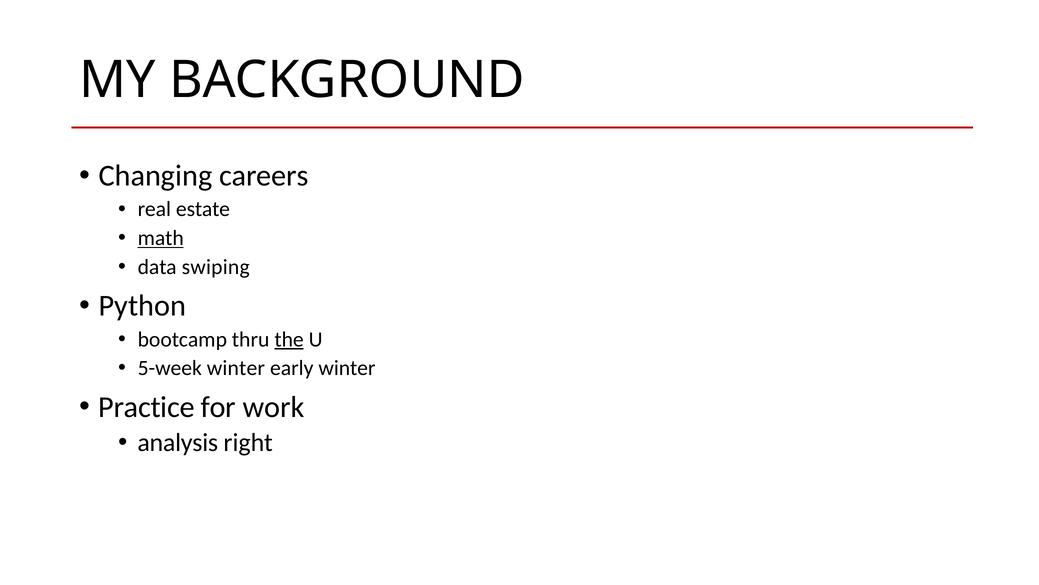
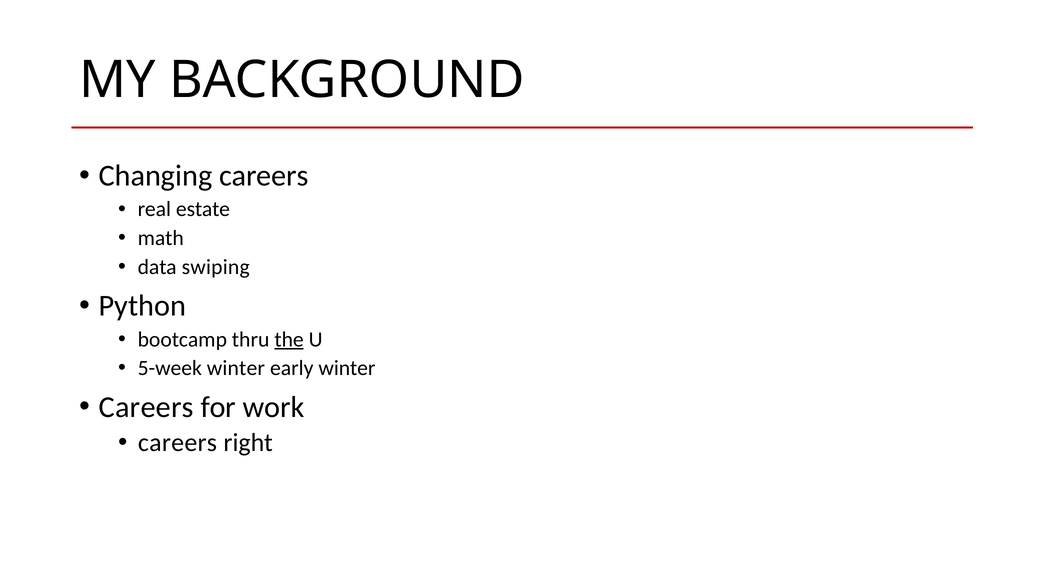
math underline: present -> none (161, 238)
Practice: Practice -> Careers (146, 407)
analysis: analysis -> careers (178, 442)
